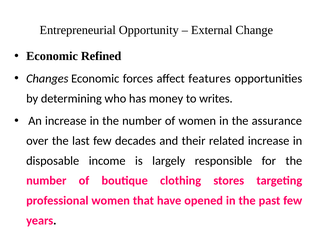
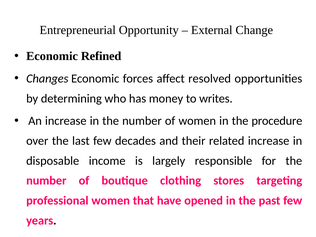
features: features -> resolved (210, 79)
assurance: assurance -> procedure (277, 121)
